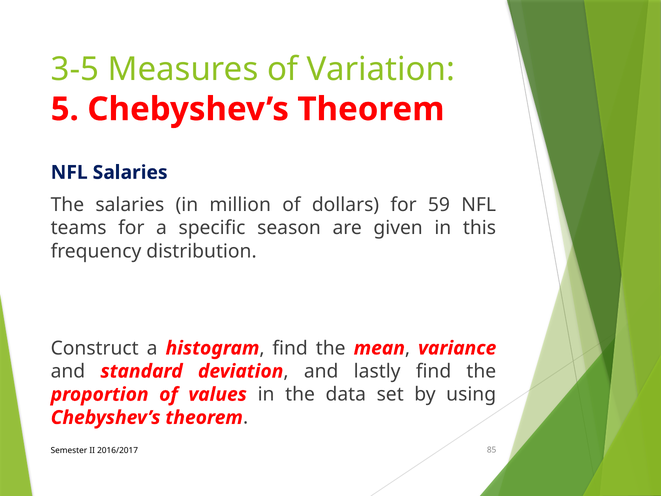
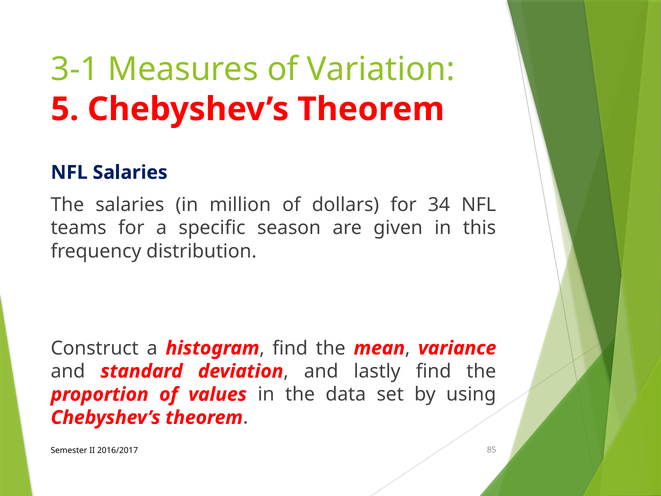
3-5: 3-5 -> 3-1 (75, 70)
59: 59 -> 34 (439, 205)
